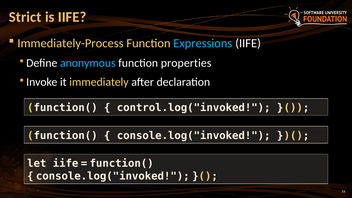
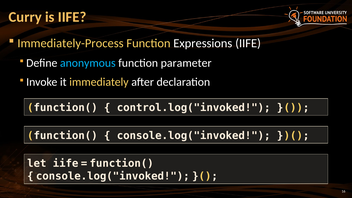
Strict: Strict -> Curry (25, 17)
Expressions colour: light blue -> white (203, 43)
properties: properties -> parameter (186, 63)
